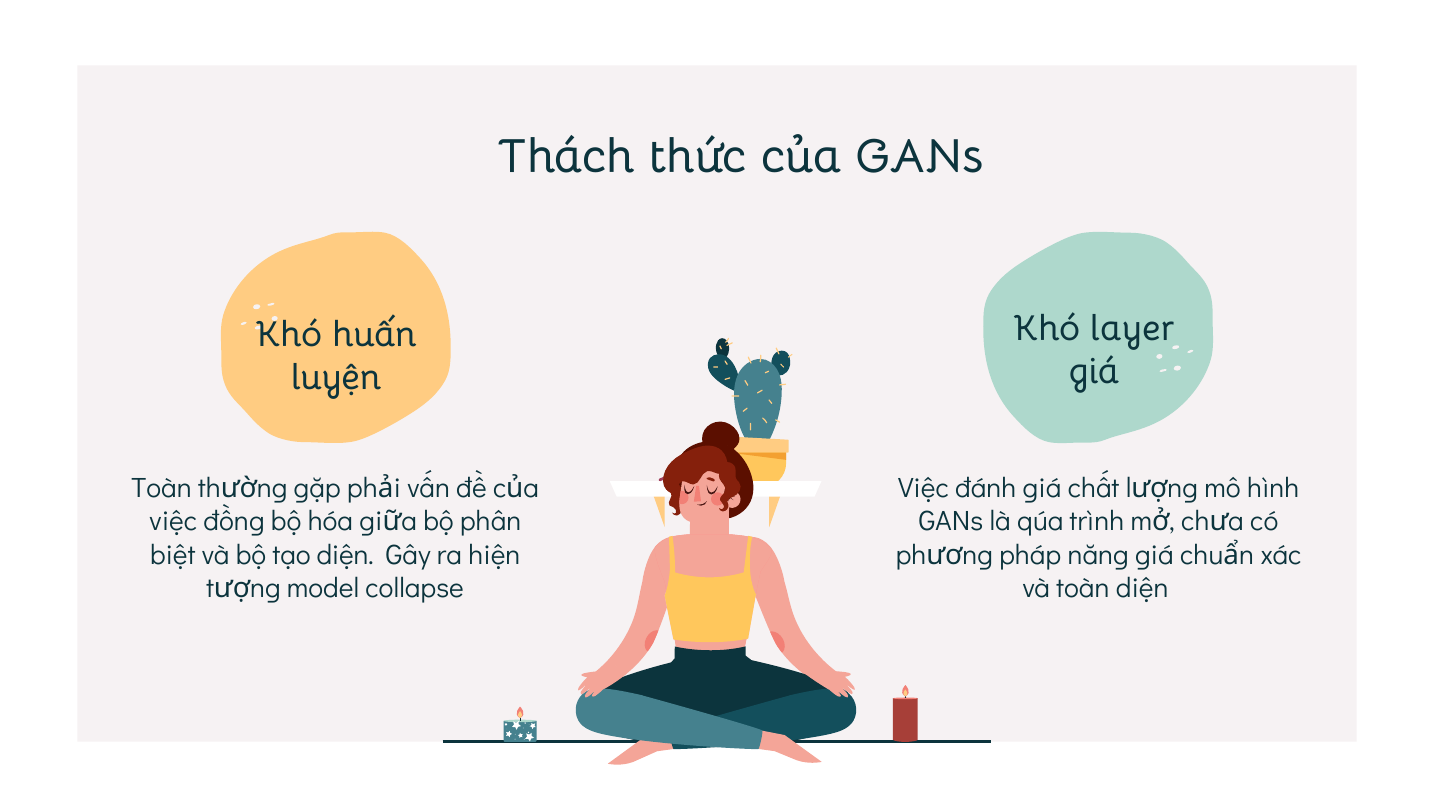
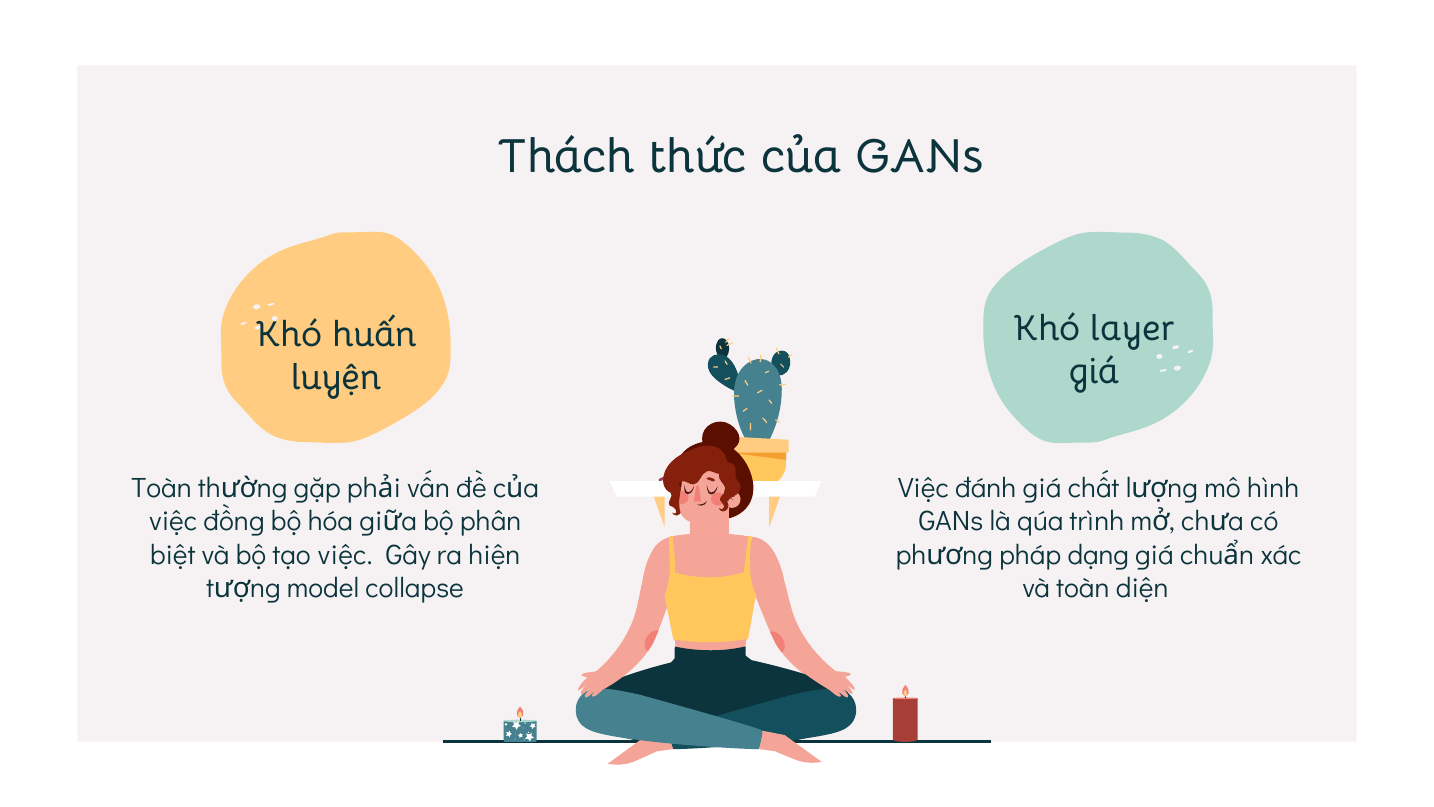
tạo diện: diện -> việc (345, 555)
năng: năng -> dạng (1098, 555)
